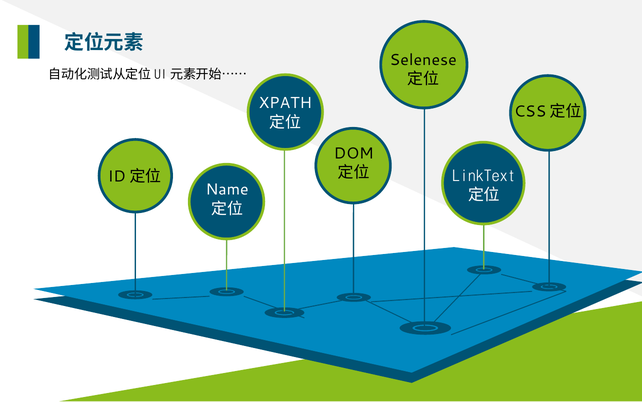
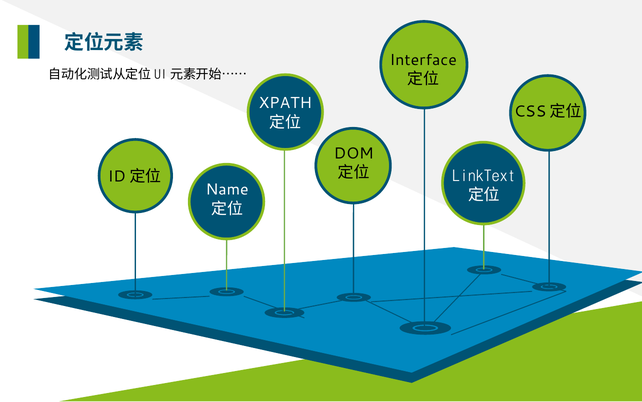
Selenese: Selenese -> Interface (423, 60)
